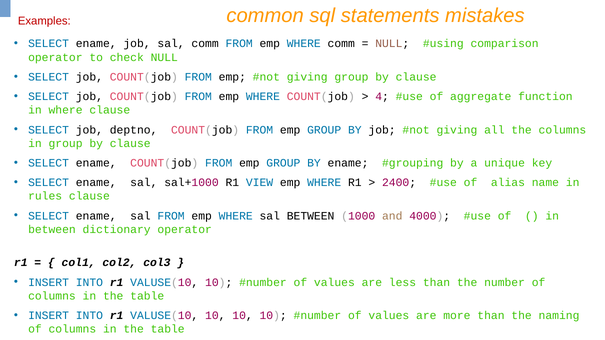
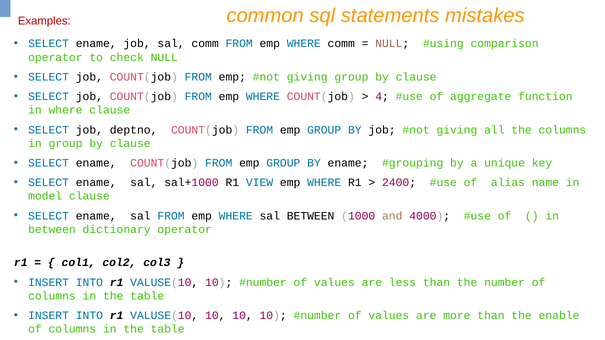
rules: rules -> model (45, 196)
naming: naming -> enable (559, 316)
